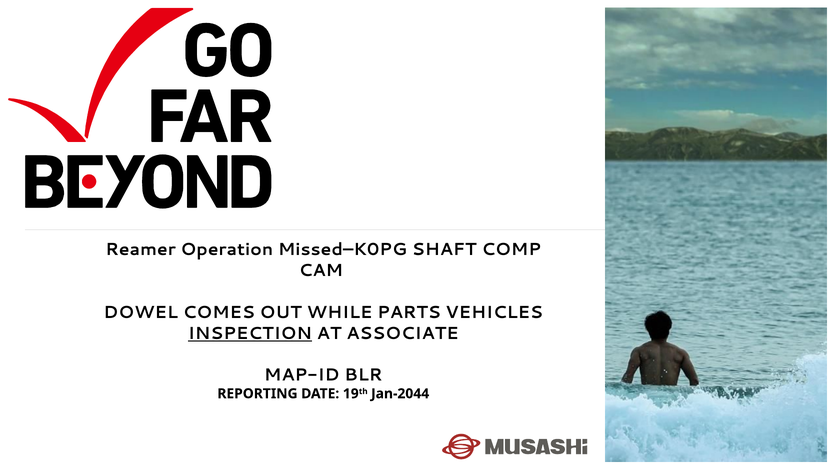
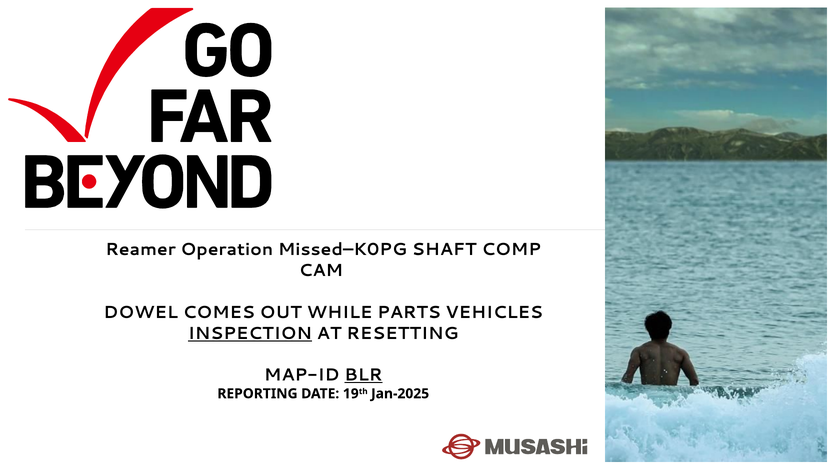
ASSOCIATE: ASSOCIATE -> RESETTING (402, 333)
BLR underline: none -> present (363, 375)
Jan-2044: Jan-2044 -> Jan-2025 (400, 393)
